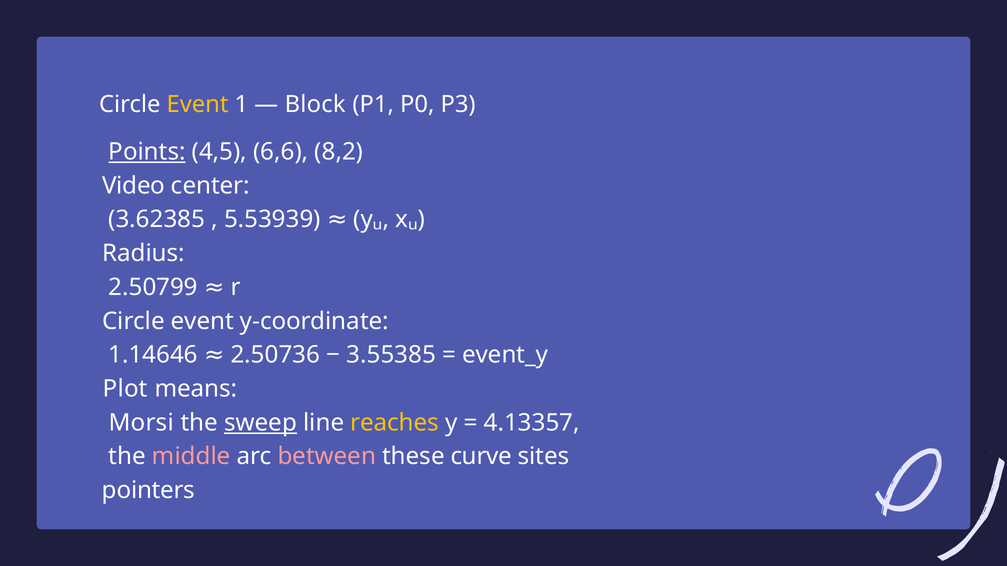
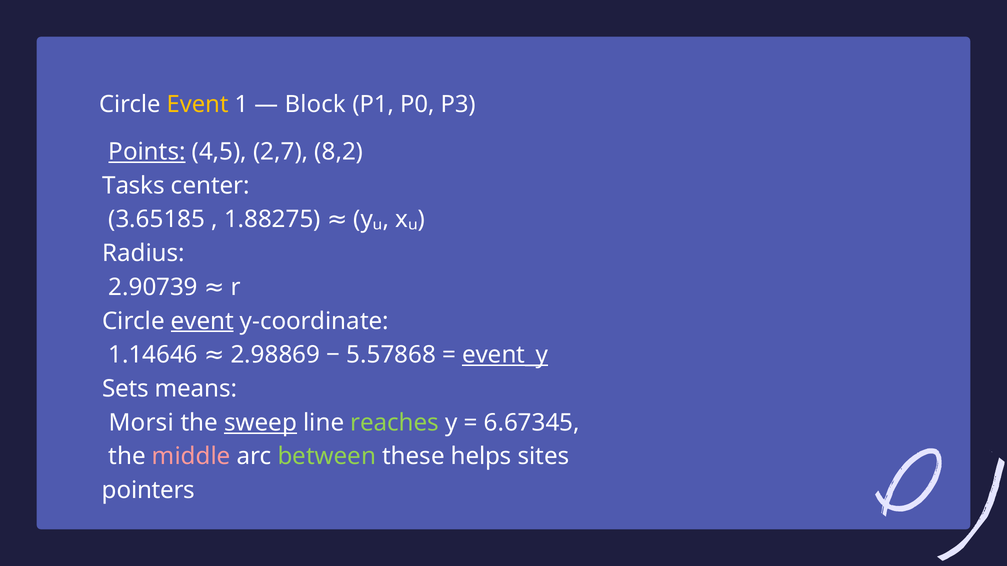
6,6: 6,6 -> 2,7 (281, 152)
Video: Video -> Tasks (134, 186)
3.62385: 3.62385 -> 3.65185 (157, 220)
5.53939: 5.53939 -> 1.88275 (272, 220)
2.50799: 2.50799 -> 2.90739 (153, 287)
event underline: none -> present (202, 321)
2.50736: 2.50736 -> 2.98869 (275, 355)
3.55385: 3.55385 -> 5.57868 (391, 355)
event_y underline: none -> present (505, 355)
Plot: Plot -> Sets (125, 389)
reaches colour: yellow -> light green (395, 423)
4.13357: 4.13357 -> 6.67345 (532, 423)
between colour: pink -> light green (327, 457)
curve: curve -> helps (481, 457)
